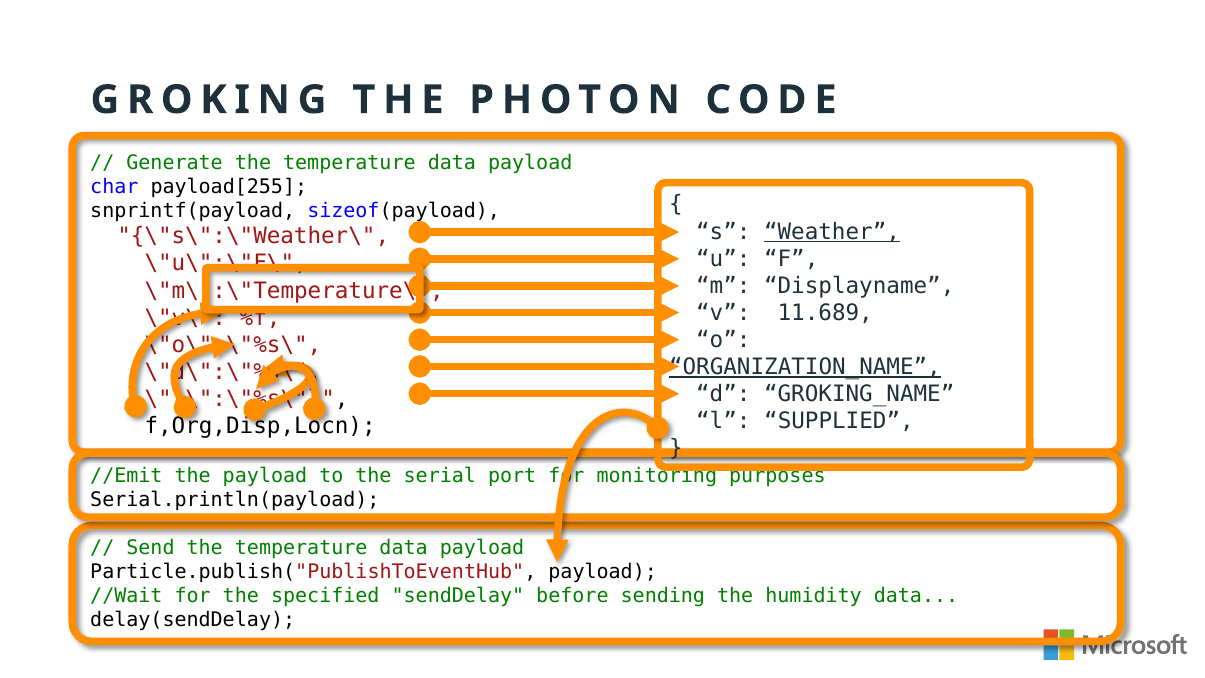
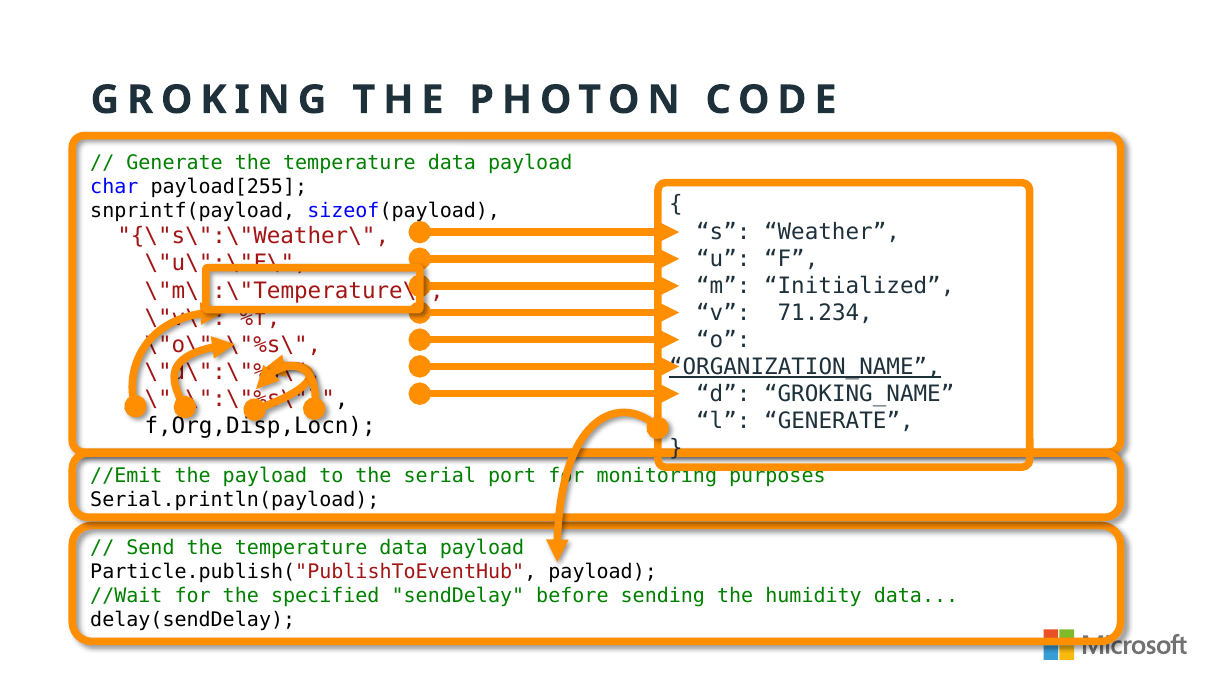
Weather underline: present -> none (832, 232)
Displayname: Displayname -> Initialized (859, 286)
11.689: 11.689 -> 71.234 (825, 313)
l SUPPLIED: SUPPLIED -> GENERATE (839, 421)
